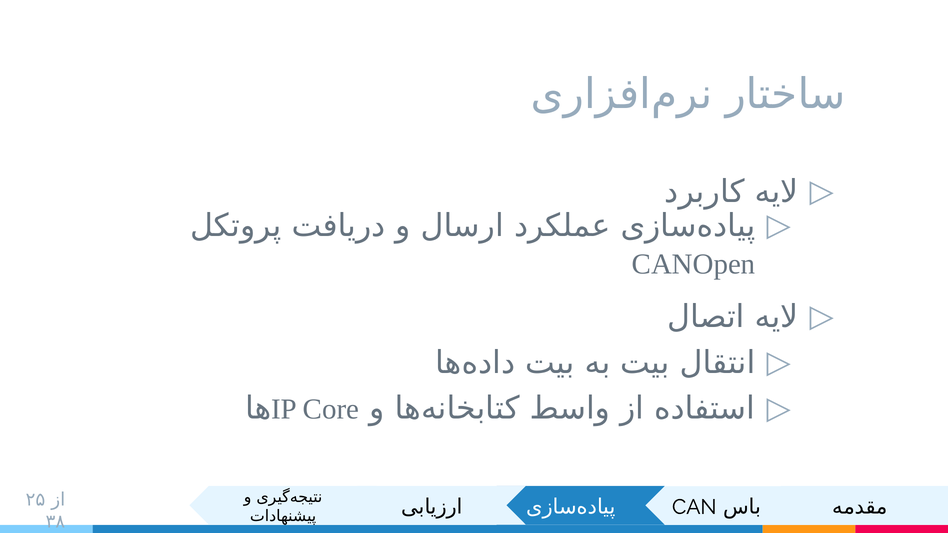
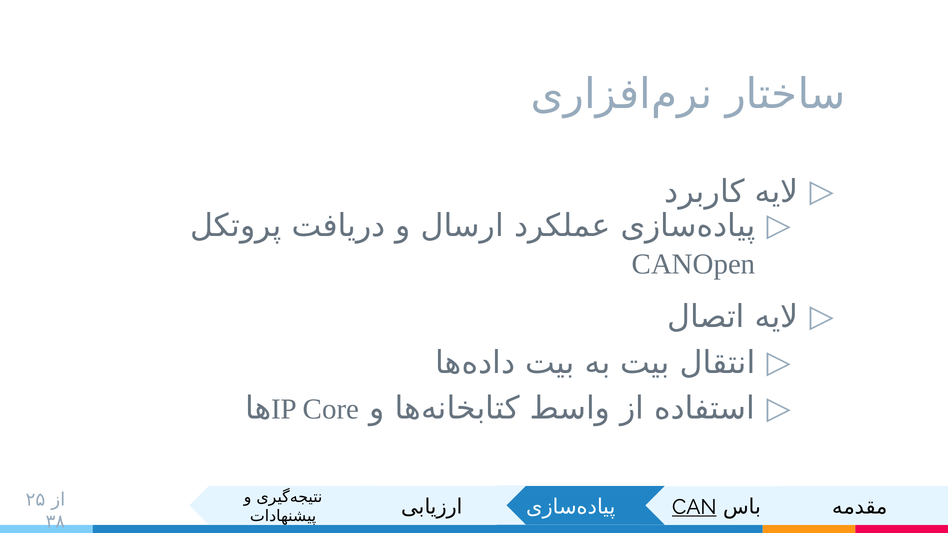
CAN underline: none -> present (694, 507)
